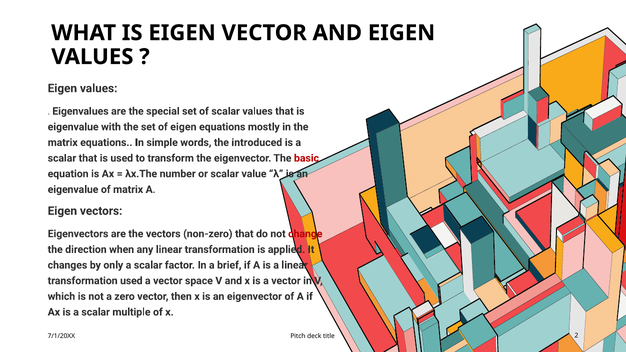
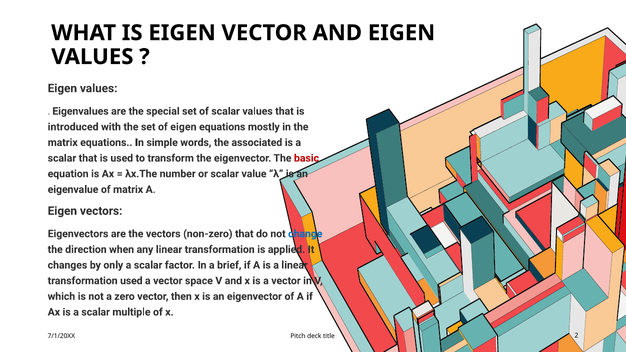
eigenvalue: eigenvalue -> introduced (73, 127)
introduced: introduced -> associated (257, 143)
change colour: red -> blue (305, 234)
